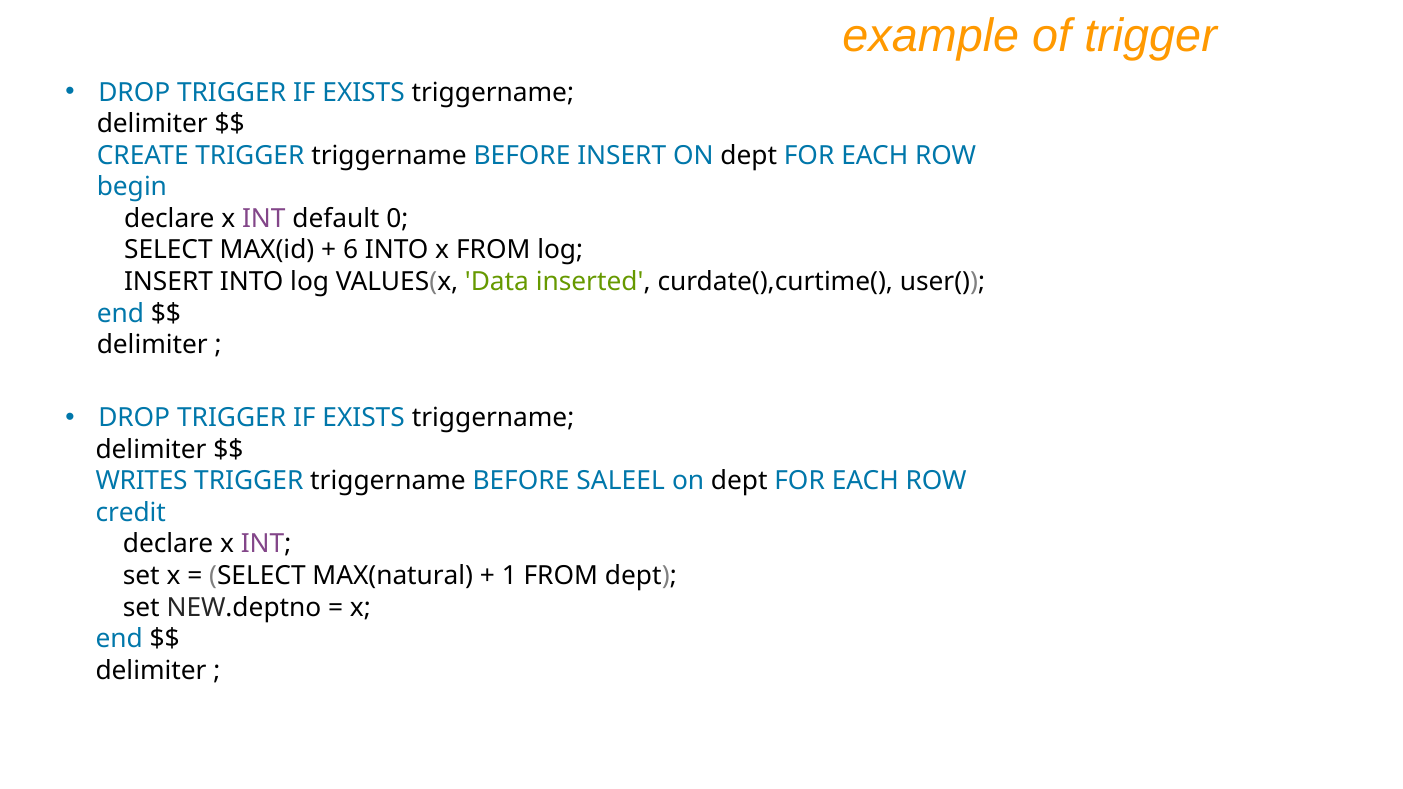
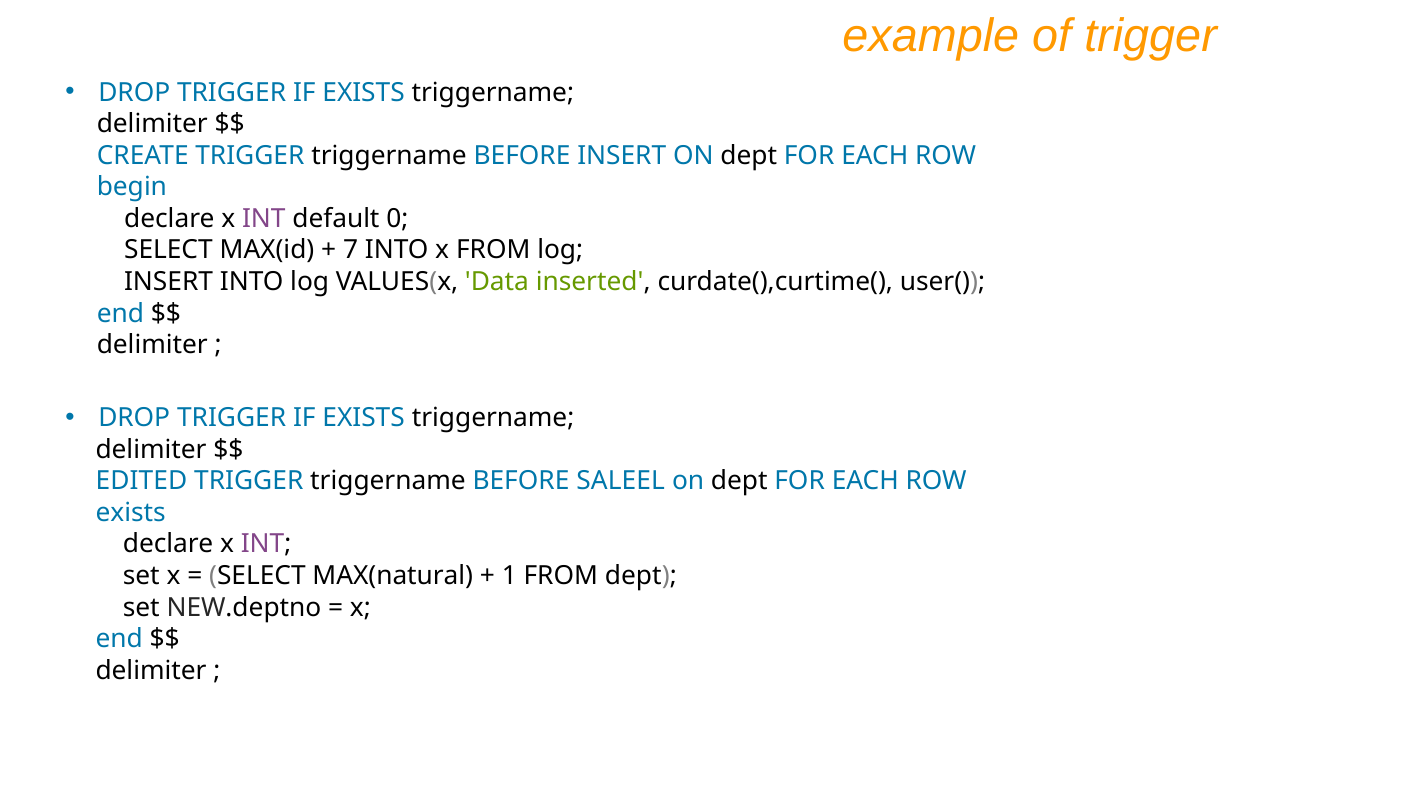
6: 6 -> 7 (351, 250)
WRITES: WRITES -> EDITED (141, 481)
credit: credit -> exists (131, 513)
